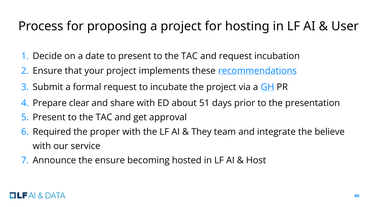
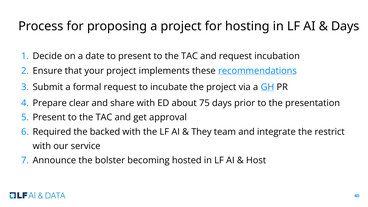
User: User -> Days (345, 26)
51: 51 -> 75 (204, 103)
proper: proper -> backed (105, 132)
believe: believe -> restrict (330, 132)
the ensure: ensure -> bolster (110, 160)
